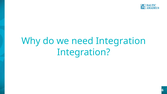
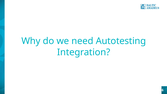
need Integration: Integration -> Autotesting (121, 41)
